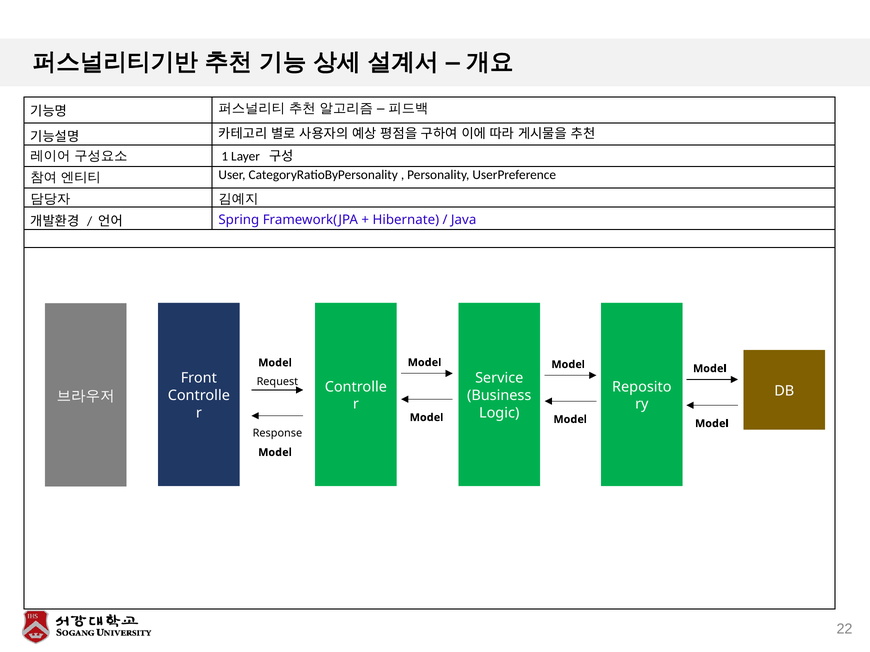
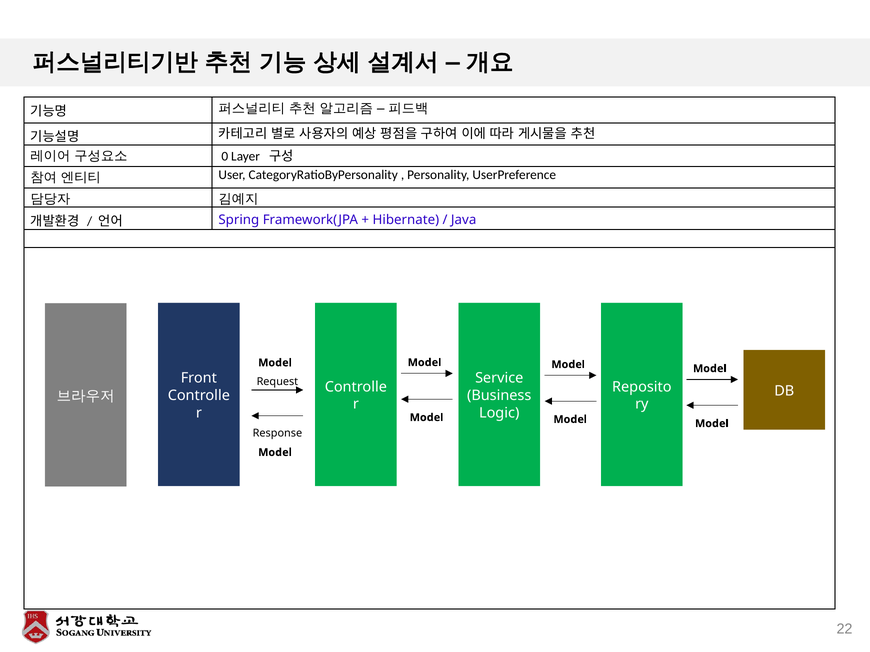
1: 1 -> 0 (225, 156)
